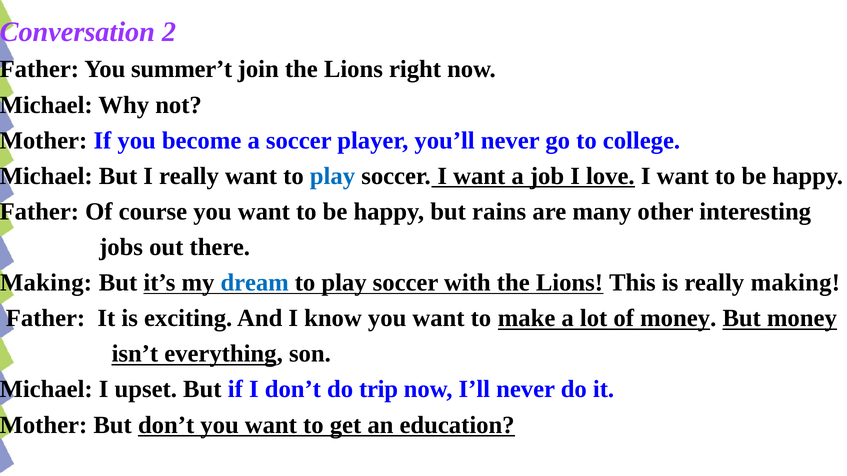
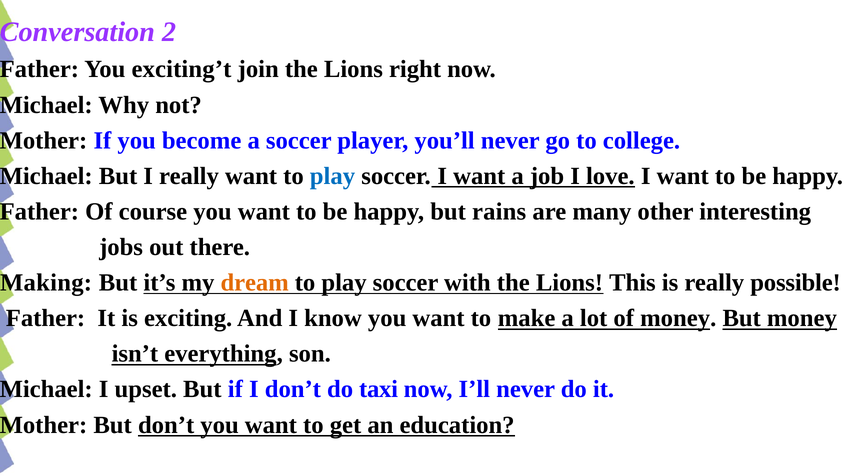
summer’t: summer’t -> exciting’t (181, 69)
dream colour: blue -> orange (255, 283)
really making: making -> possible (796, 283)
trip: trip -> taxi (379, 390)
